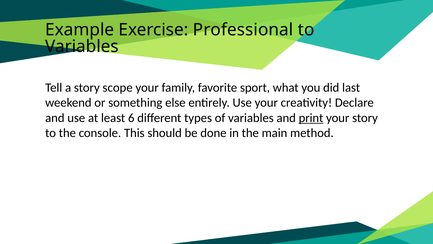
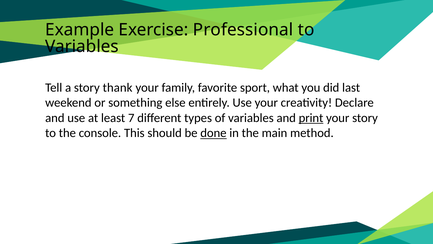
scope: scope -> thank (118, 87)
6: 6 -> 7 (131, 118)
done underline: none -> present (213, 133)
